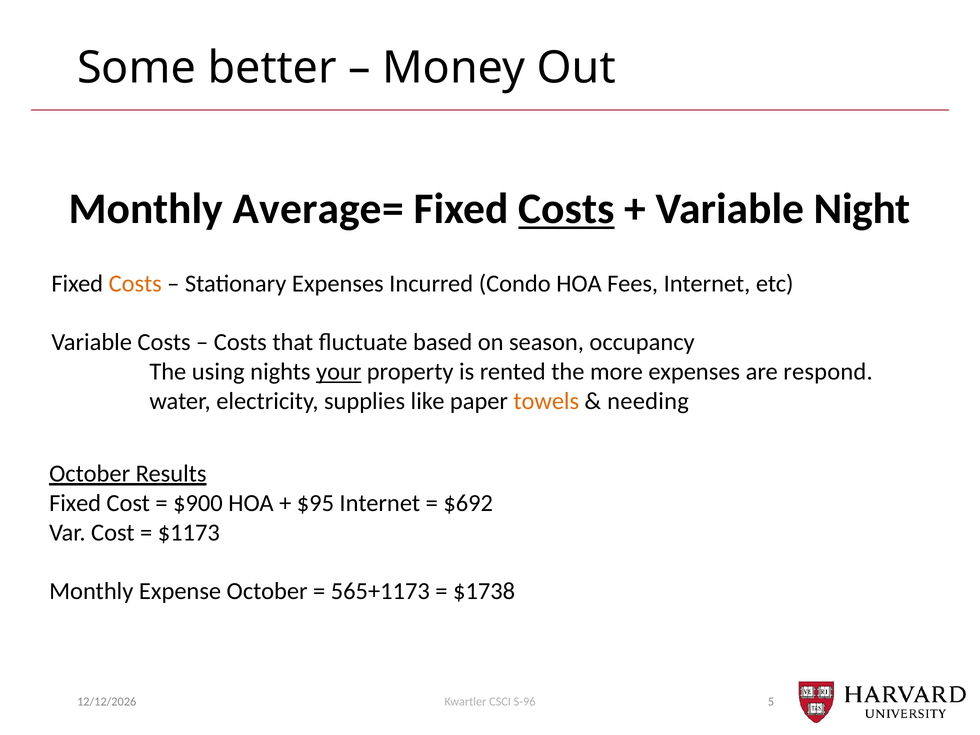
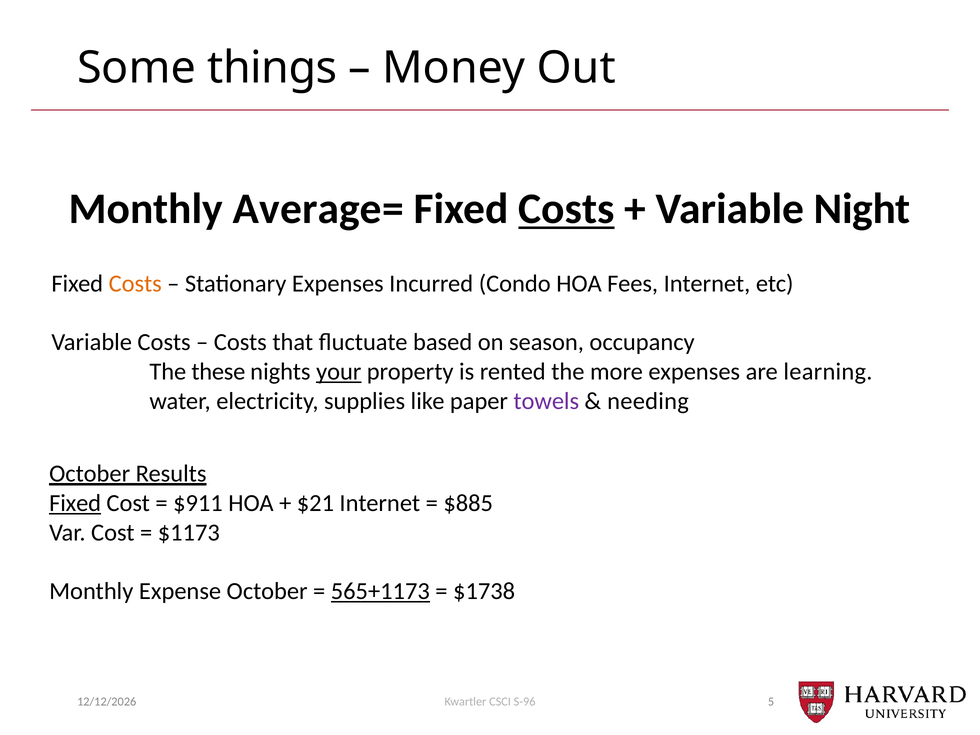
better: better -> things (272, 68)
using: using -> these (218, 372)
respond: respond -> learning (828, 372)
towels colour: orange -> purple (546, 401)
Fixed underline: none -> present (75, 503)
$900: $900 -> $911 (198, 503)
$95: $95 -> $21 (315, 503)
$692: $692 -> $885 (468, 503)
565+1173 underline: none -> present (380, 591)
